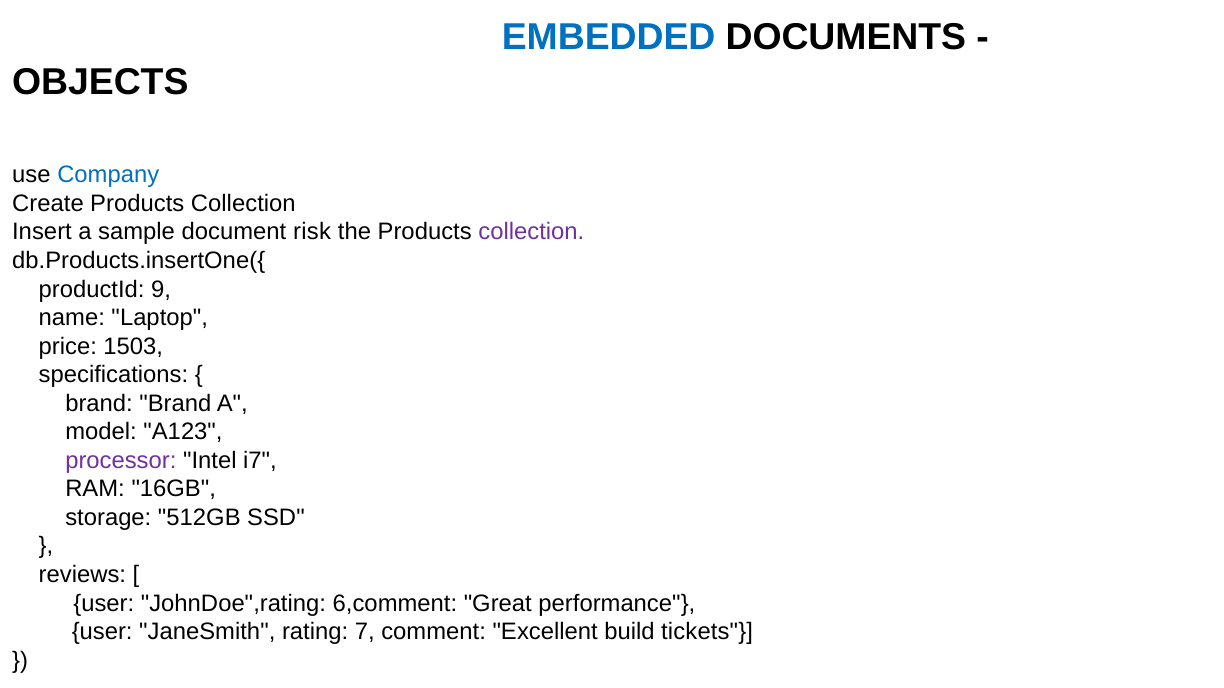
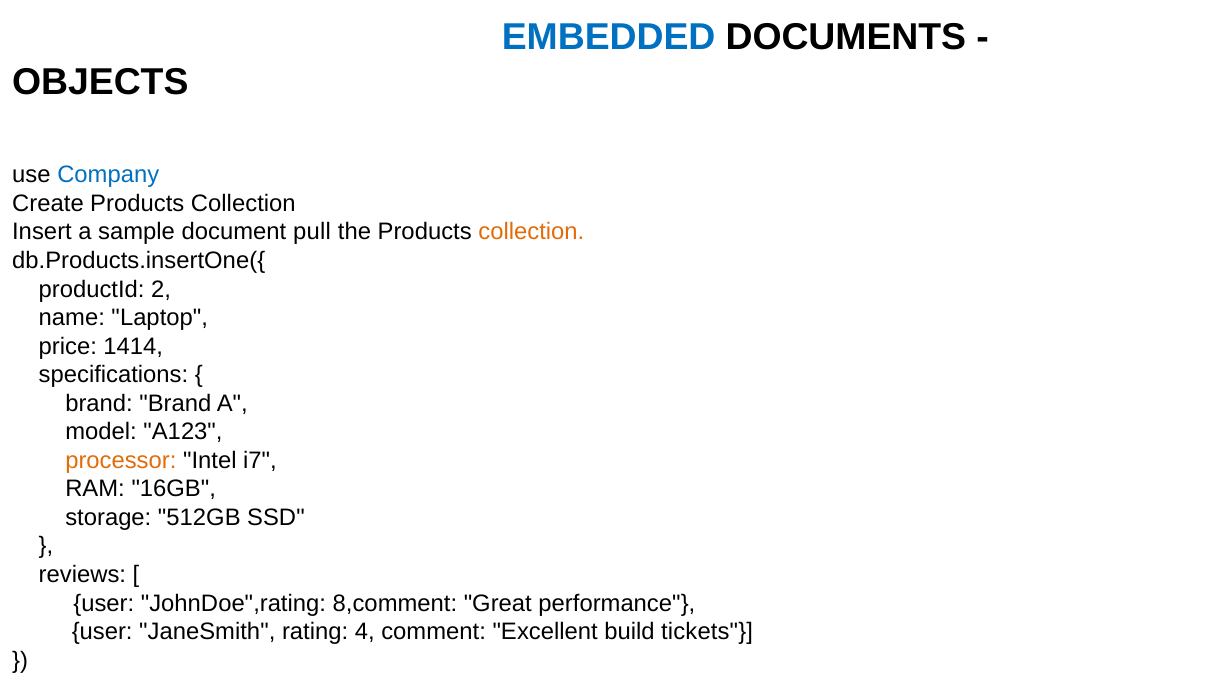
risk: risk -> pull (312, 232)
collection colour: purple -> orange (531, 232)
9: 9 -> 2 (161, 289)
1503: 1503 -> 1414 (133, 347)
processor colour: purple -> orange (121, 461)
6,comment: 6,comment -> 8,comment (395, 604)
7: 7 -> 4 (365, 632)
